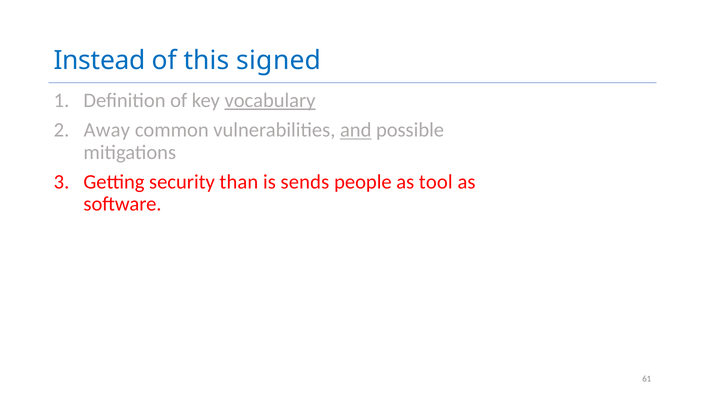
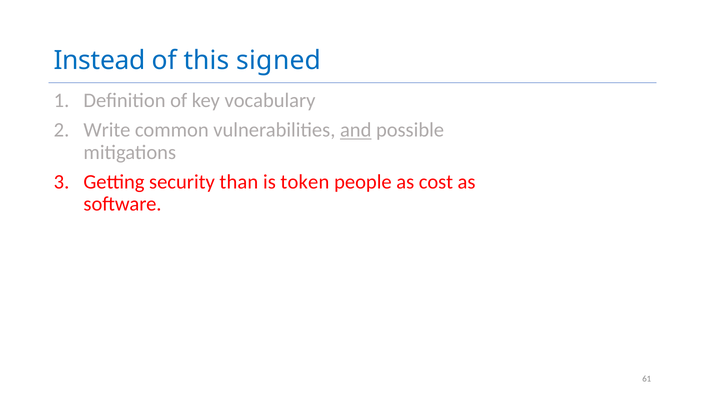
vocabulary underline: present -> none (270, 100)
Away: Away -> Write (107, 130)
sends: sends -> token (305, 182)
tool: tool -> cost (436, 182)
